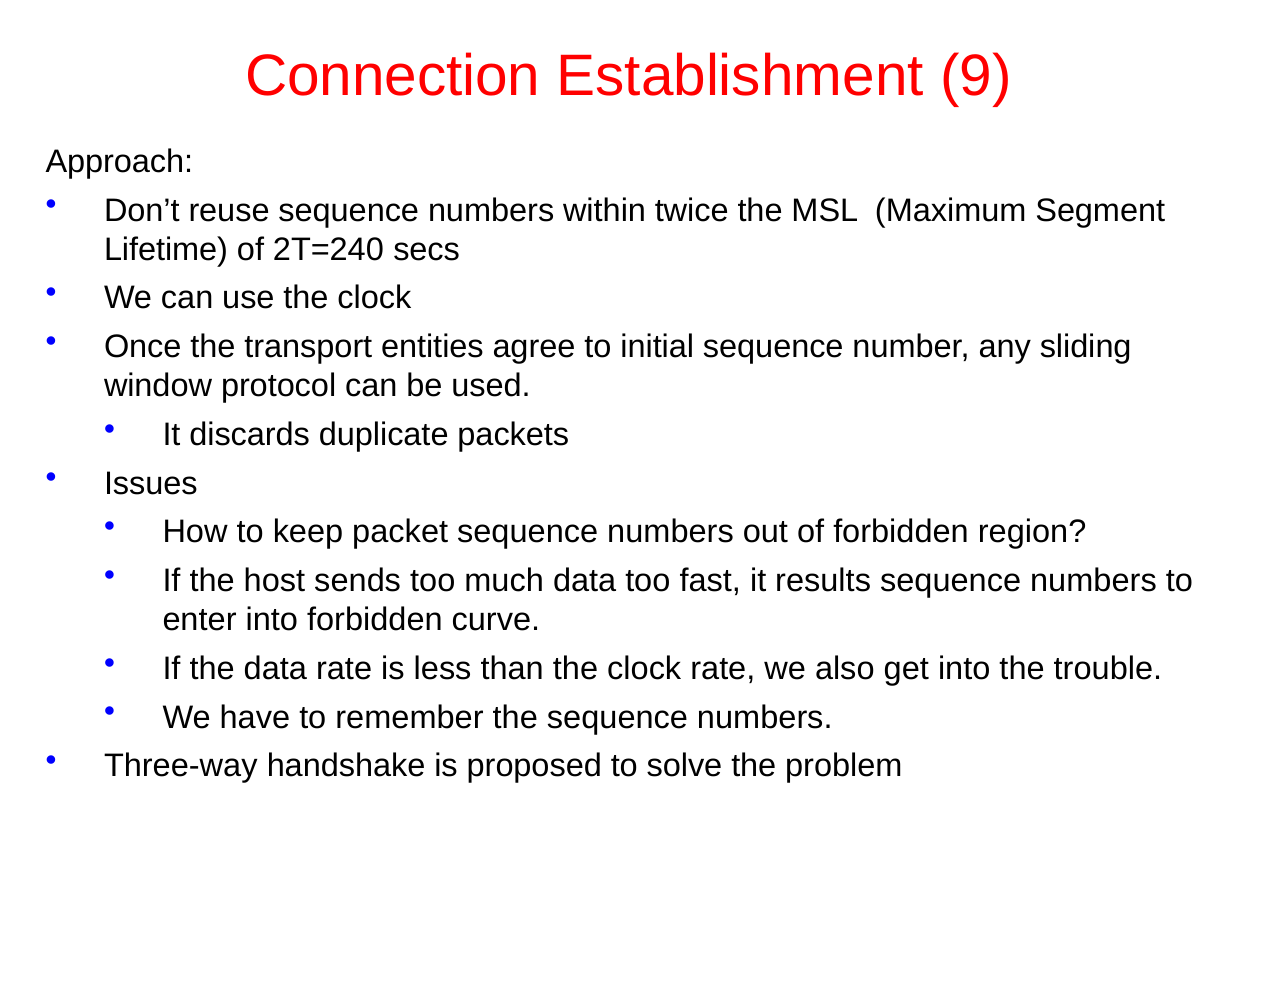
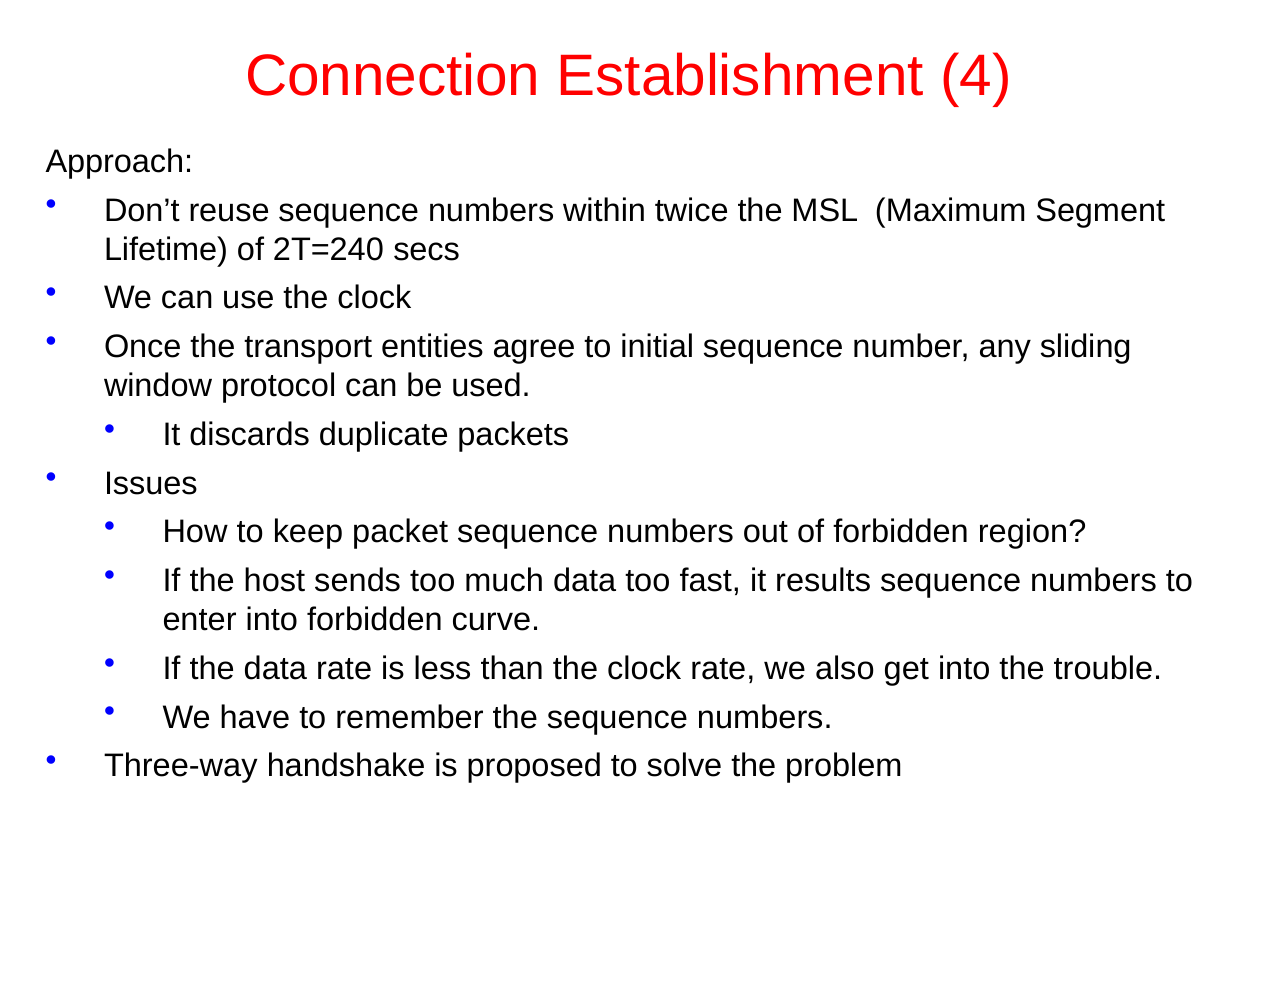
9: 9 -> 4 (976, 76)
